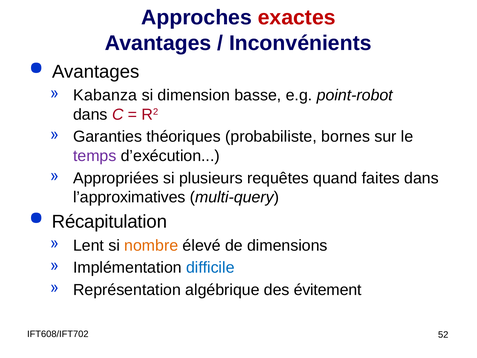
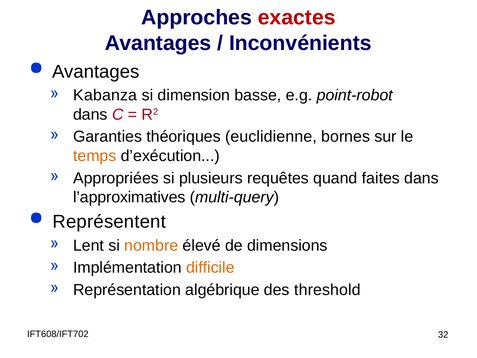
probabiliste: probabiliste -> euclidienne (271, 137)
temps colour: purple -> orange (95, 156)
Récapitulation: Récapitulation -> Représentent (109, 222)
difficile colour: blue -> orange (210, 268)
évitement: évitement -> threshold (327, 290)
52: 52 -> 32 (443, 334)
